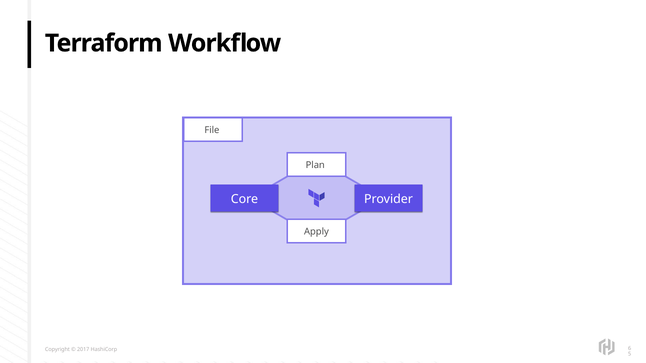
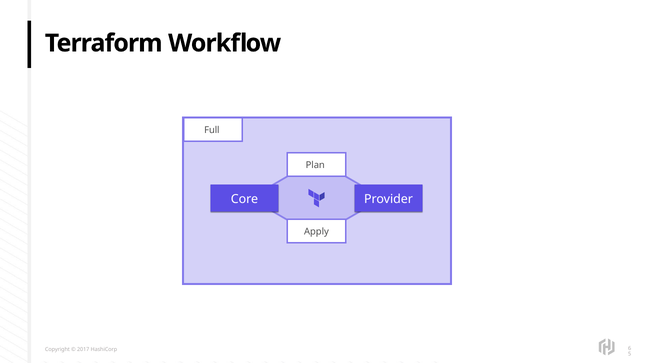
File: File -> Full (212, 130)
